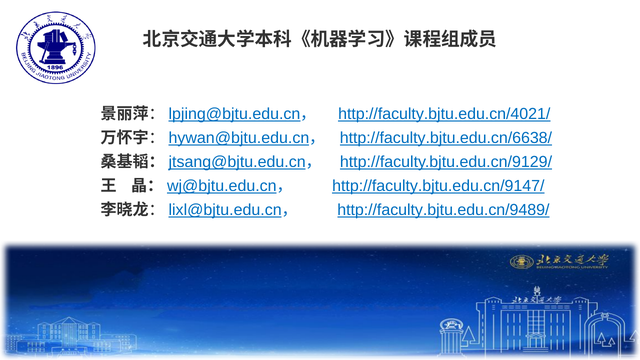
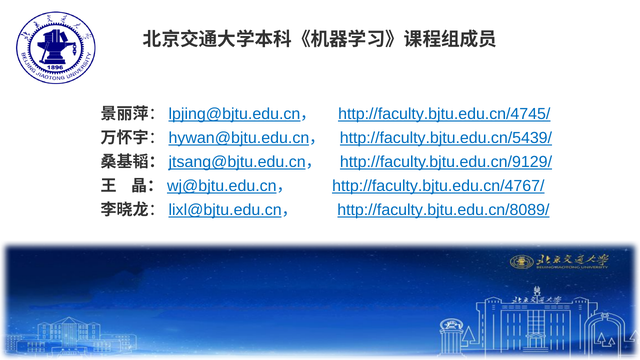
http://faculty.bjtu.edu.cn/4021/: http://faculty.bjtu.edu.cn/4021/ -> http://faculty.bjtu.edu.cn/4745/ (444, 114)
http://faculty.bjtu.edu.cn/6638/: http://faculty.bjtu.edu.cn/6638/ -> http://faculty.bjtu.edu.cn/5439/ (446, 138)
http://faculty.bjtu.edu.cn/9147/: http://faculty.bjtu.edu.cn/9147/ -> http://faculty.bjtu.edu.cn/4767/ (438, 186)
http://faculty.bjtu.edu.cn/9489/: http://faculty.bjtu.edu.cn/9489/ -> http://faculty.bjtu.edu.cn/8089/ (443, 210)
